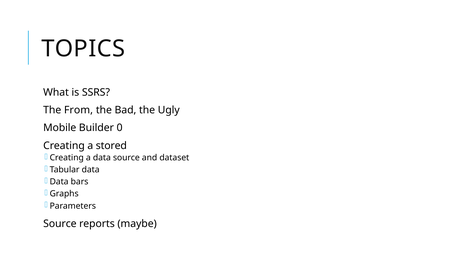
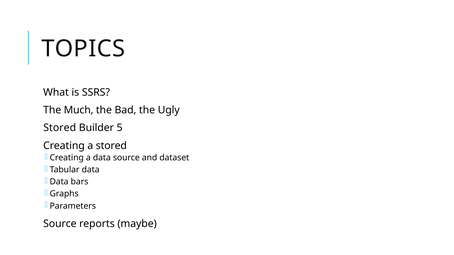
From: From -> Much (79, 110)
Mobile: Mobile -> Stored (60, 128)
0: 0 -> 5 (120, 128)
